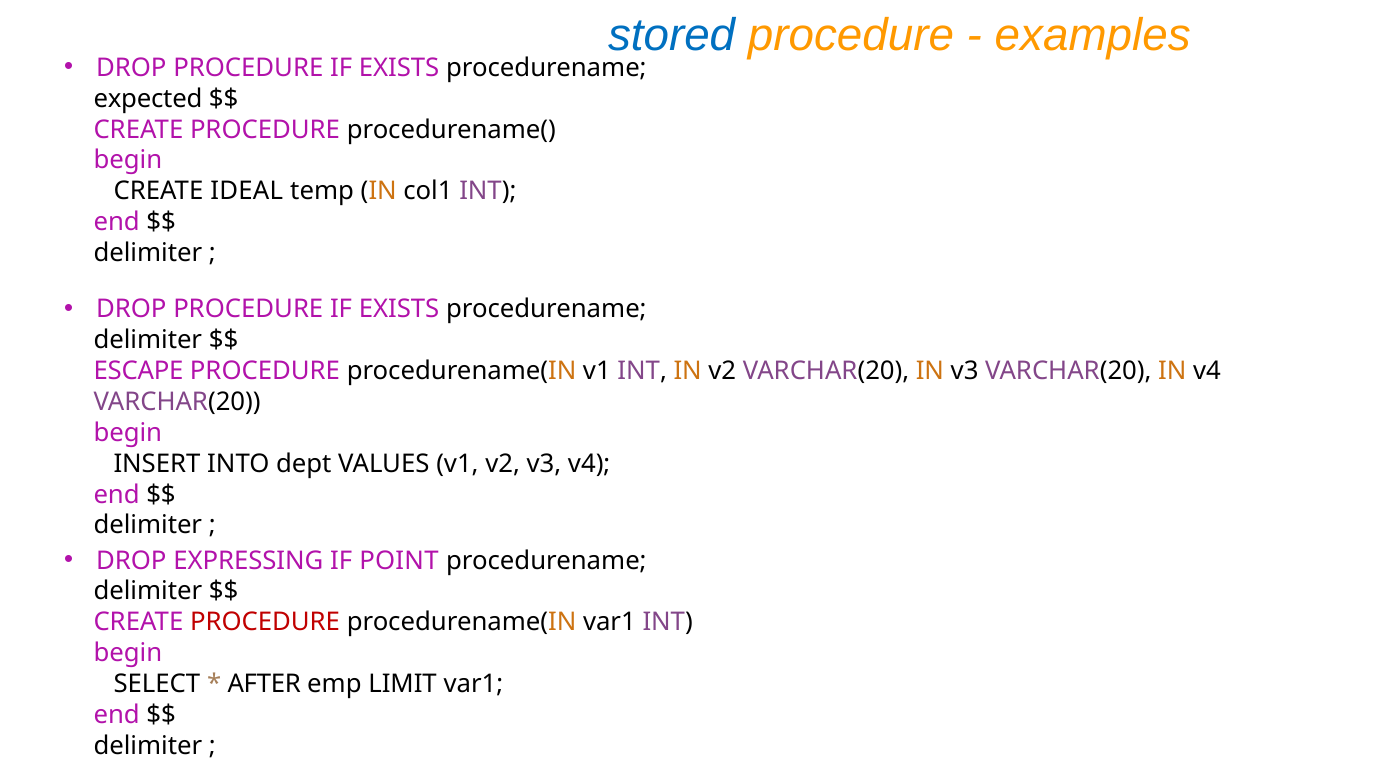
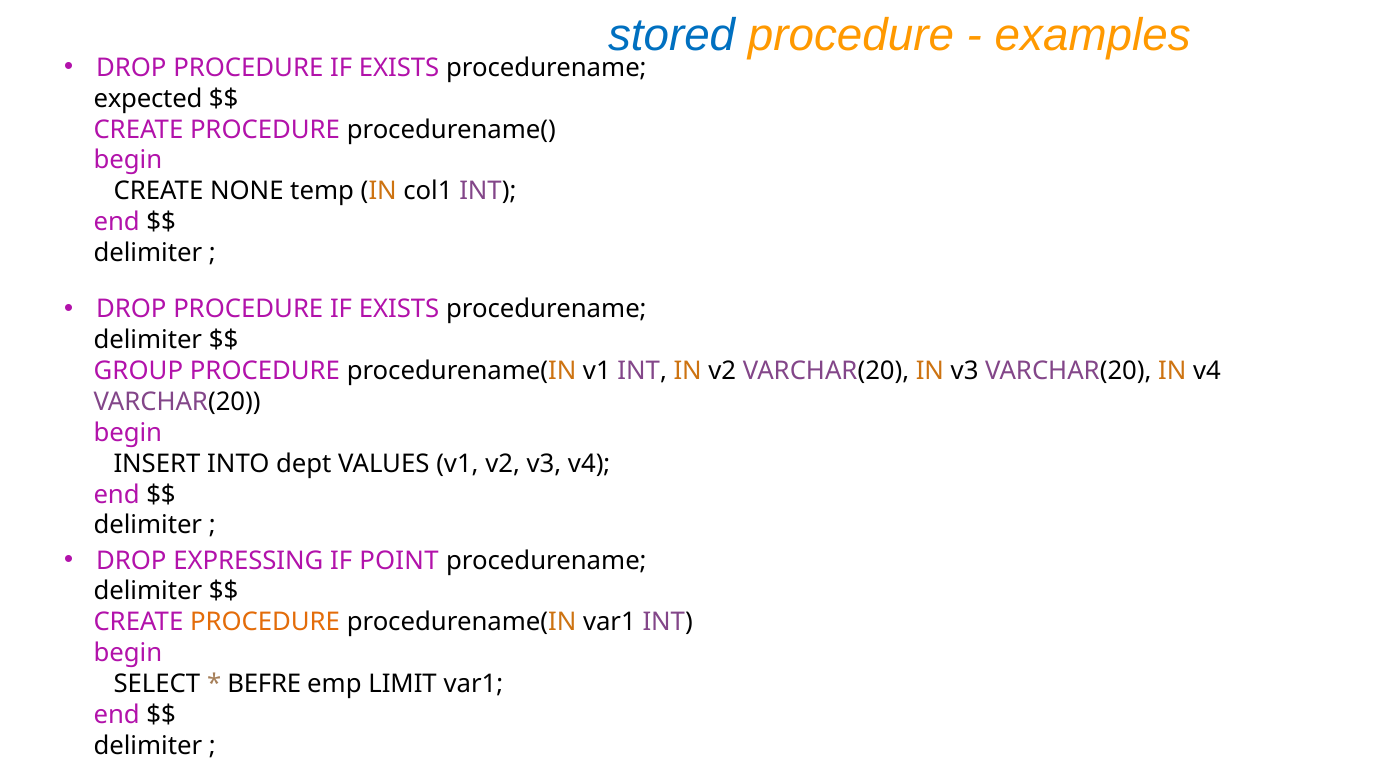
IDEAL: IDEAL -> NONE (247, 191)
ESCAPE: ESCAPE -> GROUP (138, 371)
PROCEDURE colour: red -> orange (265, 623)
AFTER: AFTER -> BEFRE (264, 684)
